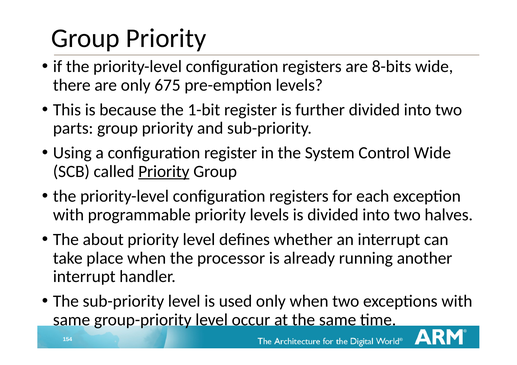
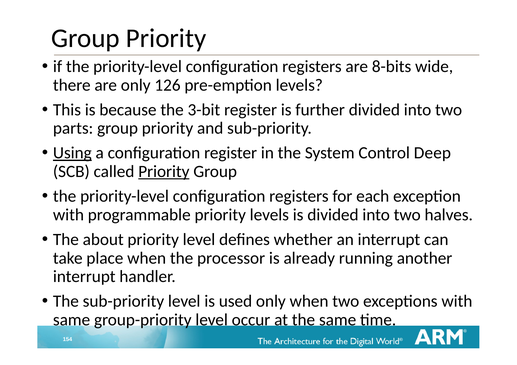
675: 675 -> 126 (168, 85)
1-bit: 1-bit -> 3-bit (204, 110)
Using underline: none -> present (72, 153)
Control Wide: Wide -> Deep (432, 153)
